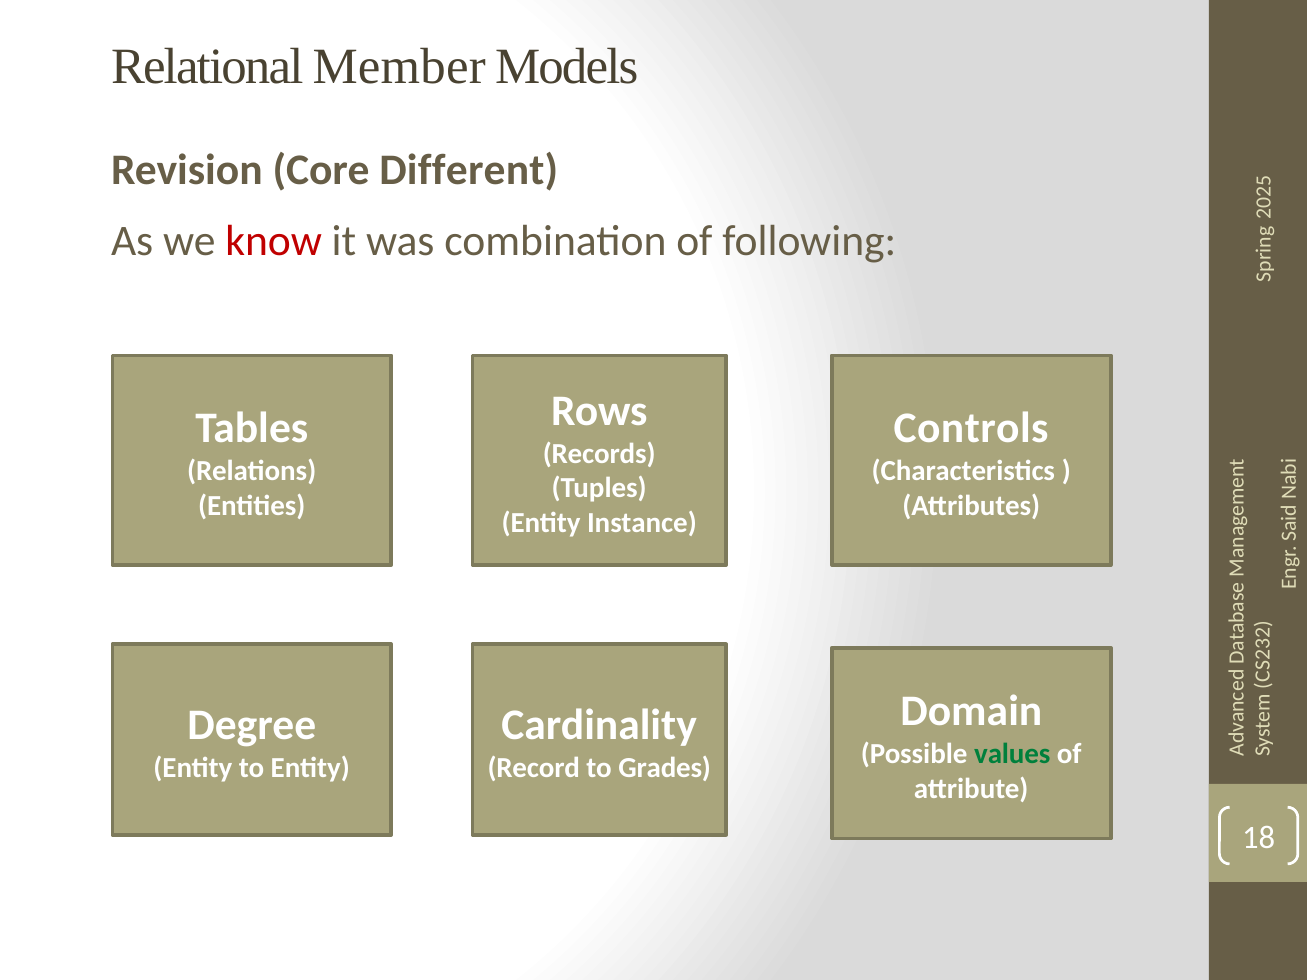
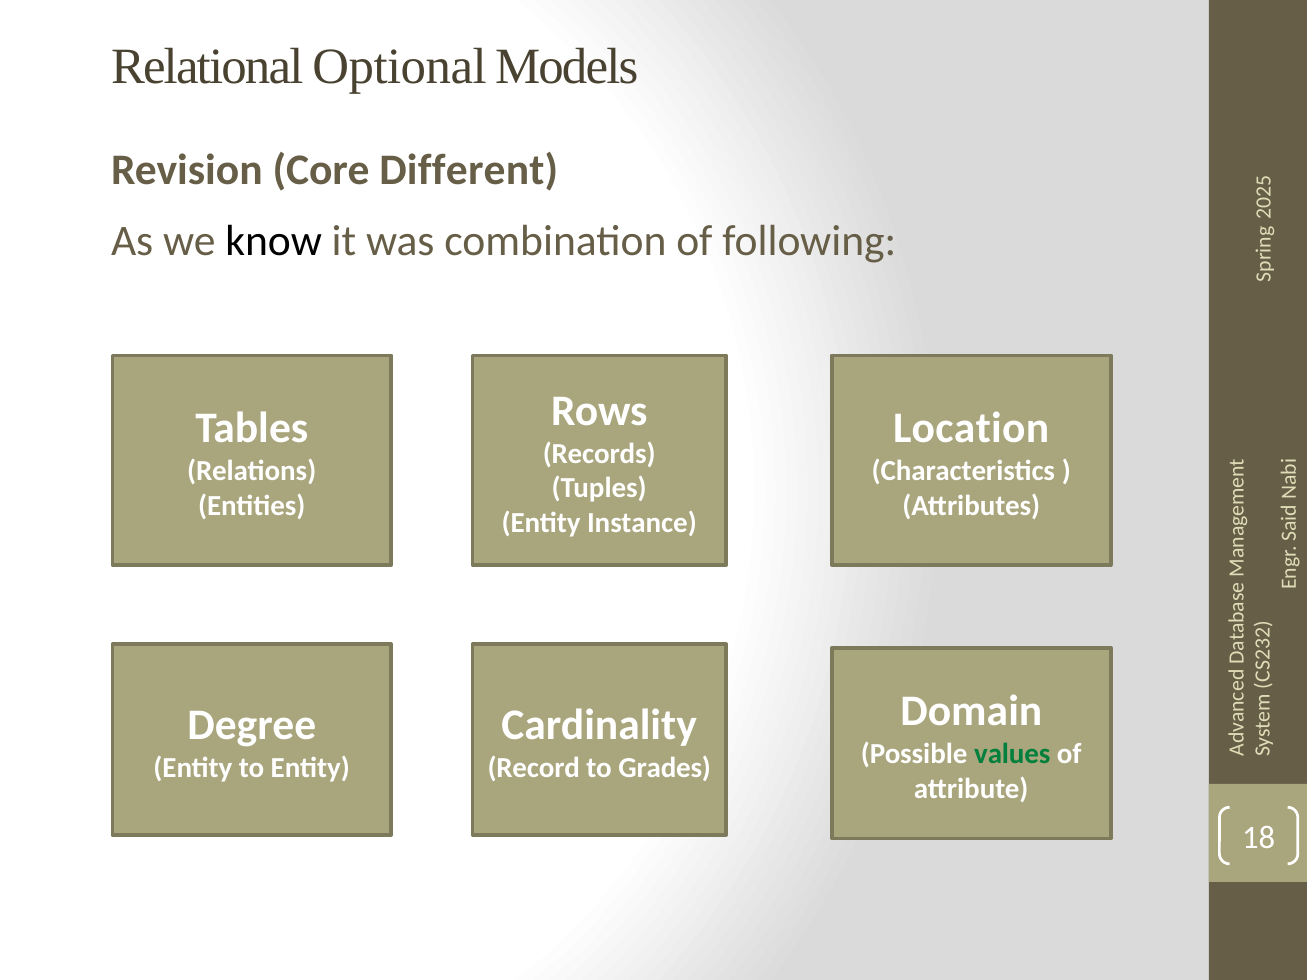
Member: Member -> Optional (400, 67)
know colour: red -> black (274, 242)
Controls: Controls -> Location (971, 429)
